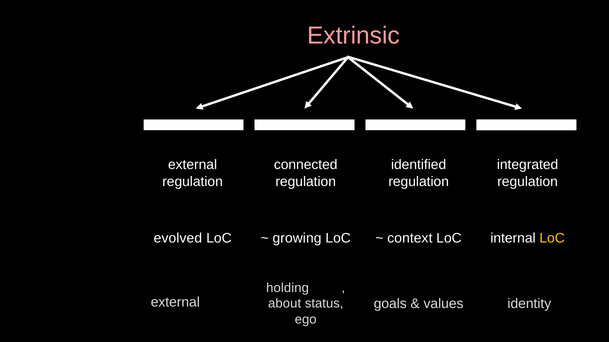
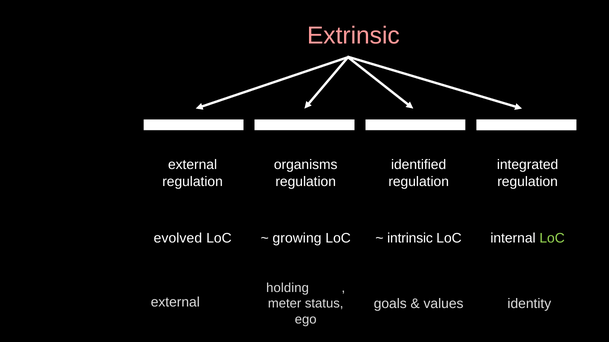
connected: connected -> organisms (306, 165)
context: context -> intrinsic (410, 239)
LoC colour: yellow -> light green (552, 239)
about: about -> meter (285, 304)
